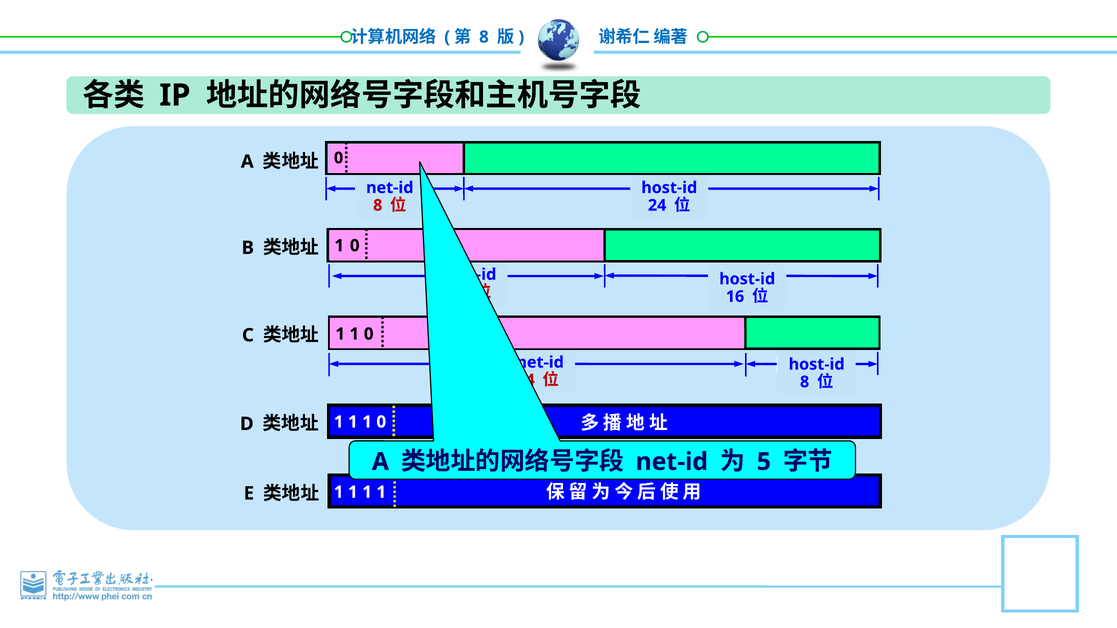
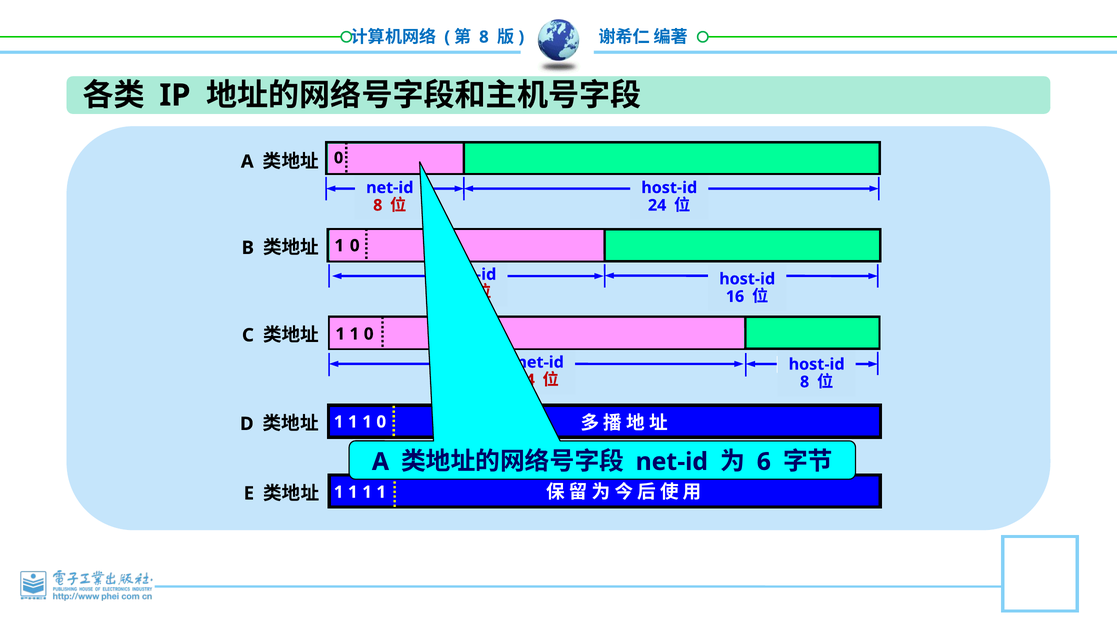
5: 5 -> 6 (764, 462)
